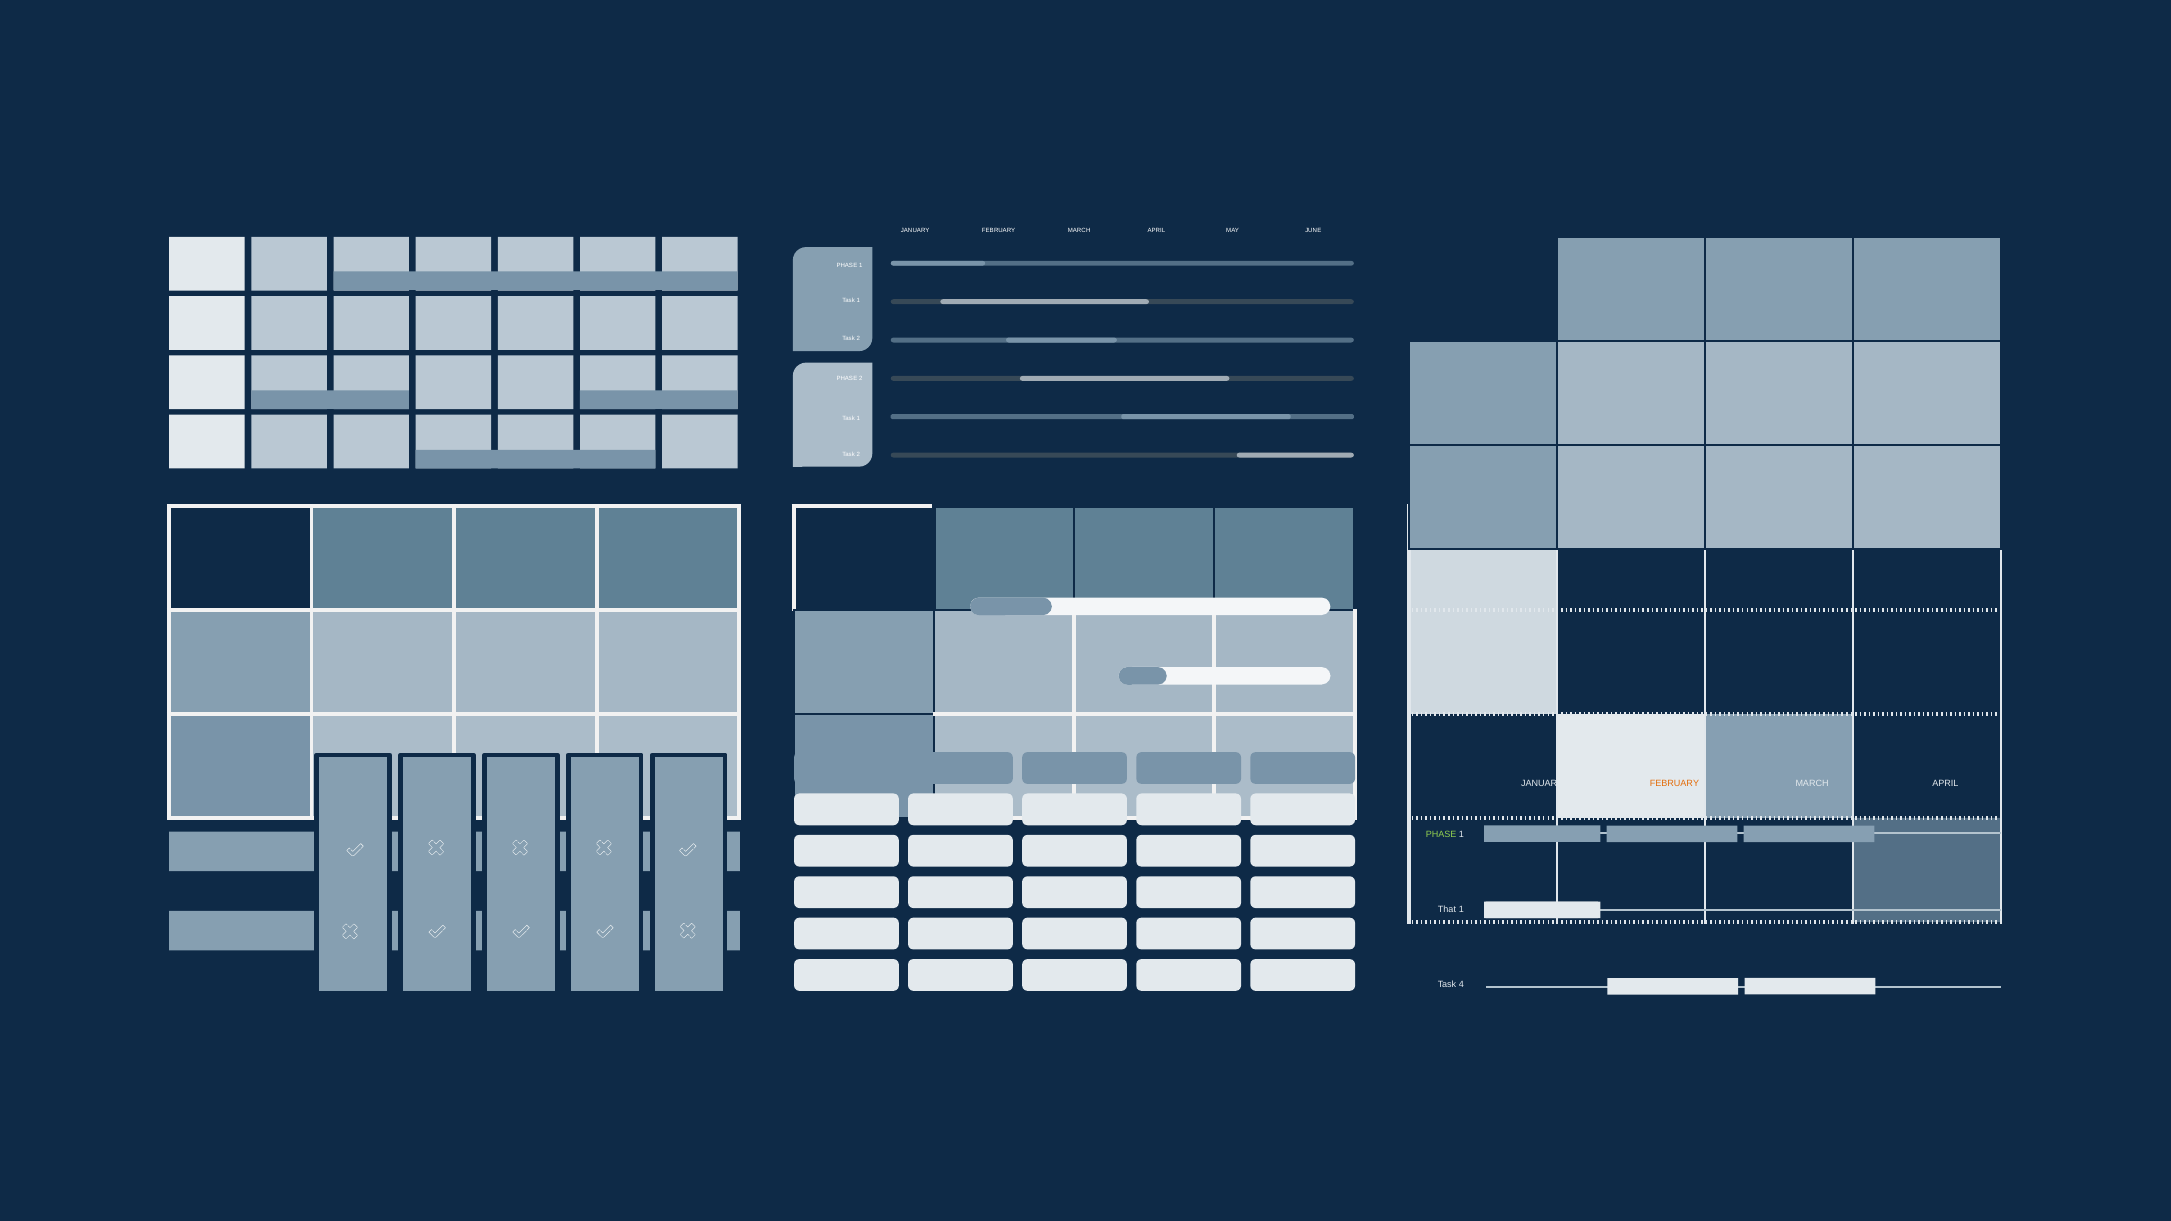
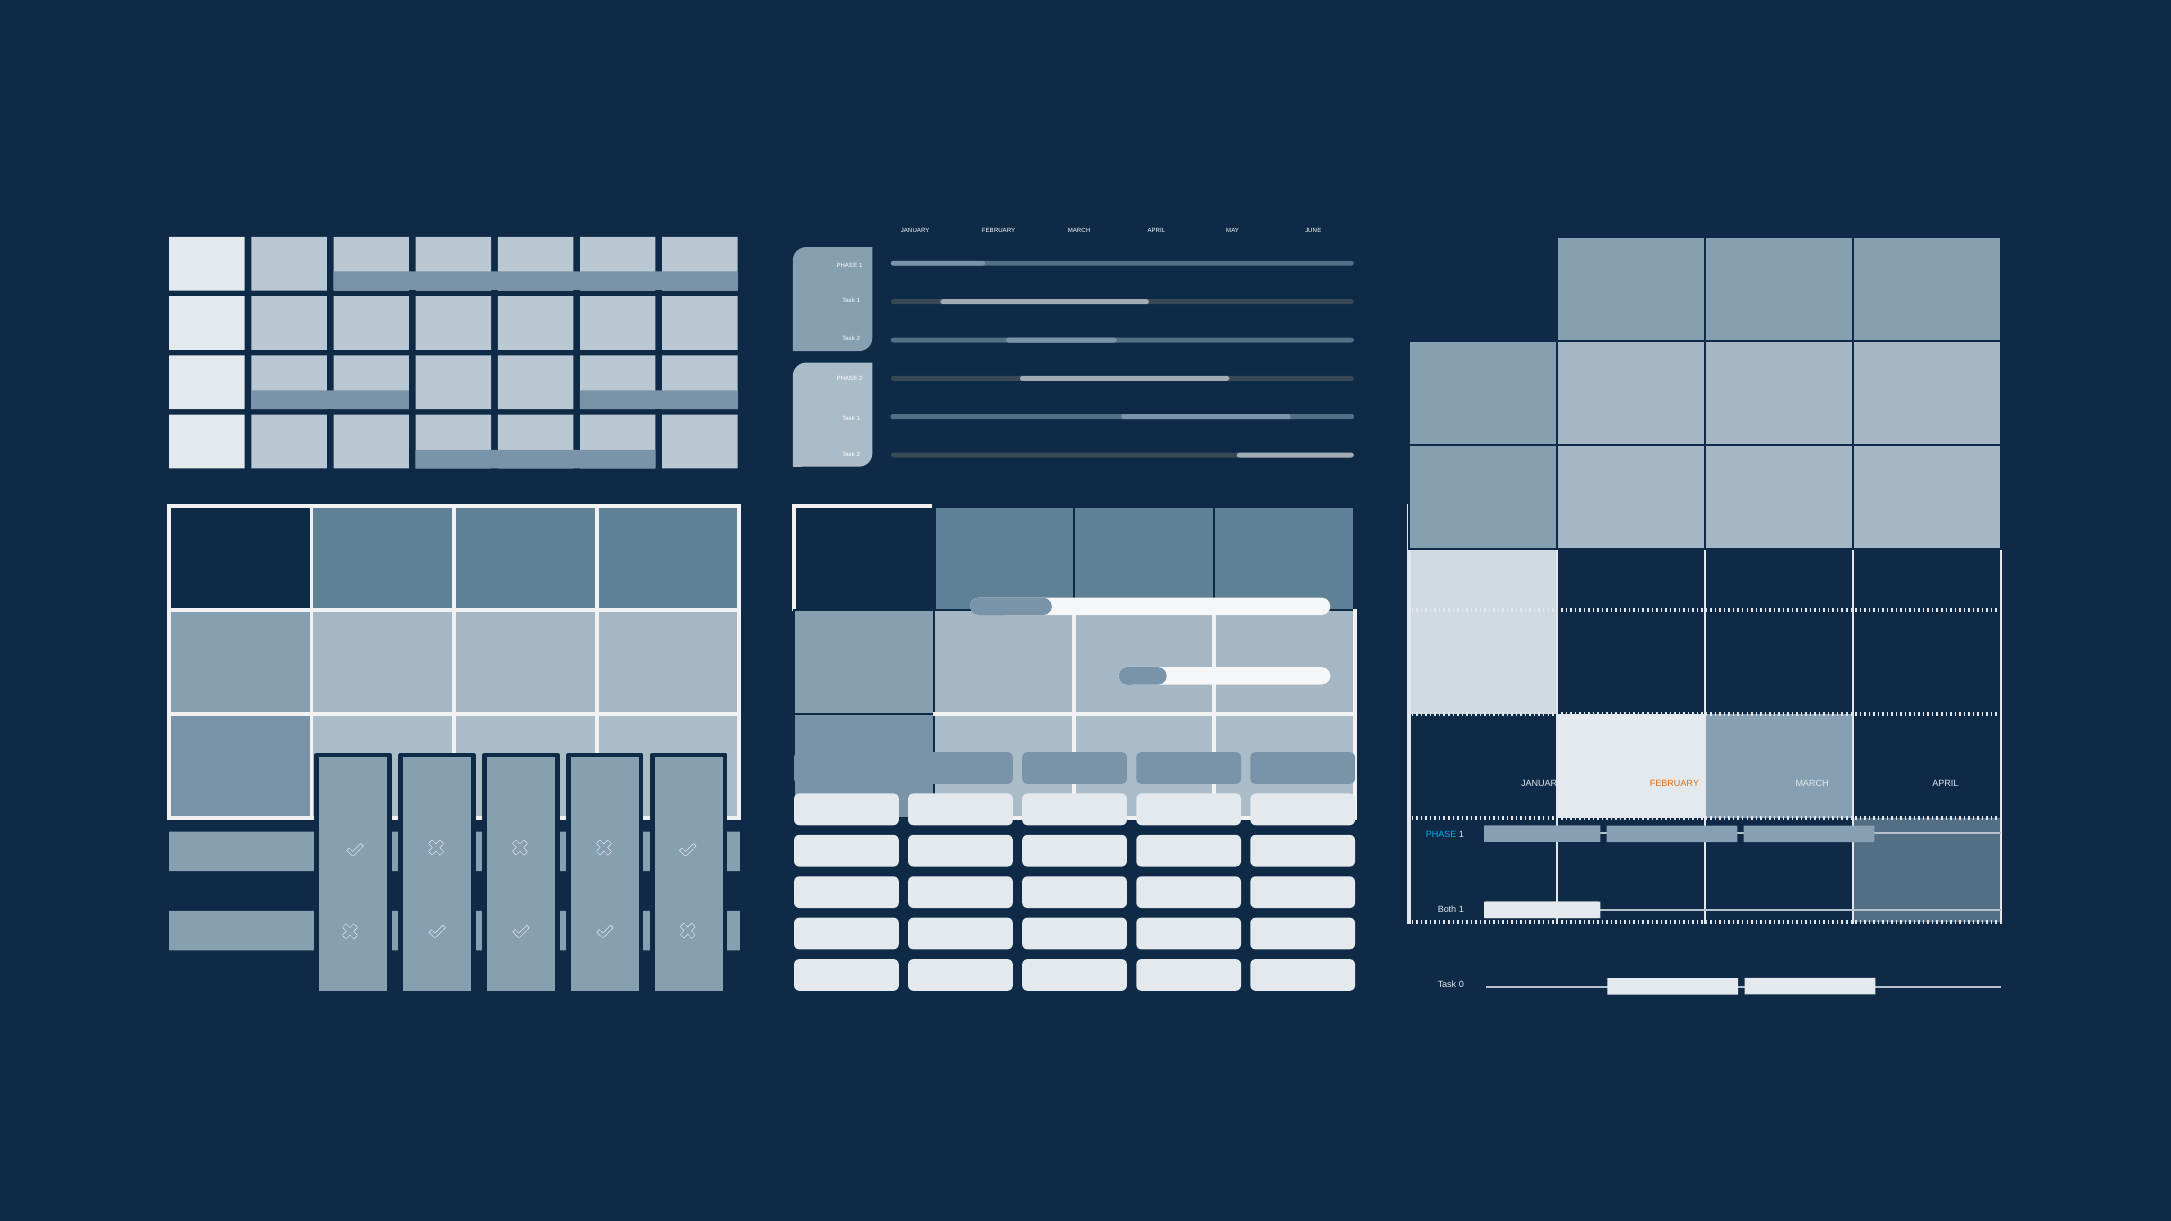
PHASE colour: light green -> light blue (1441, 834)
That: That -> Both (1447, 909)
4: 4 -> 0 (1461, 984)
